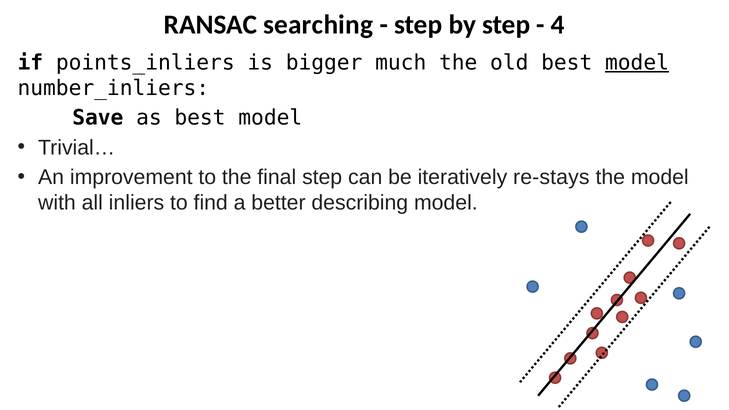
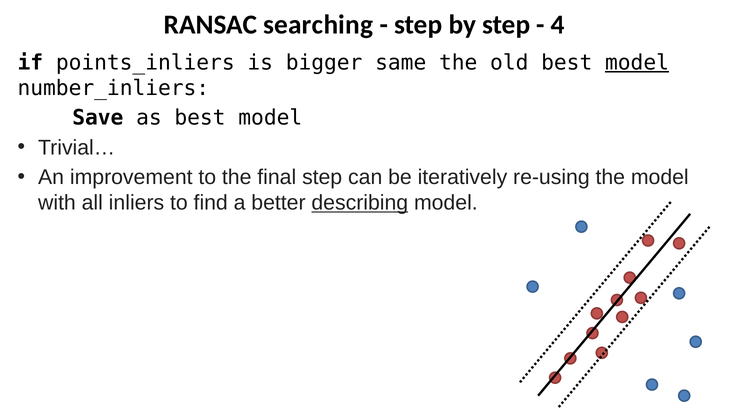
much: much -> same (401, 63)
re-stays: re-stays -> re-using (551, 177)
describing underline: none -> present (360, 203)
